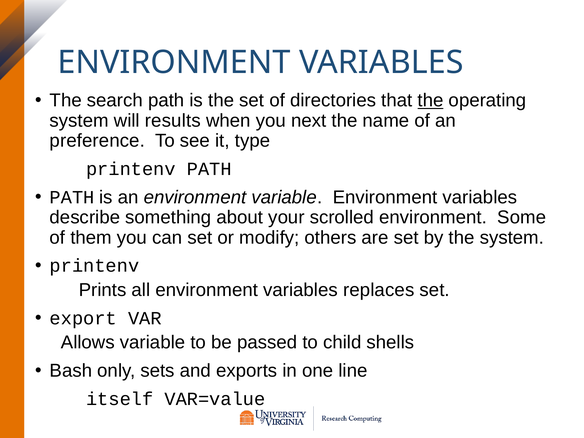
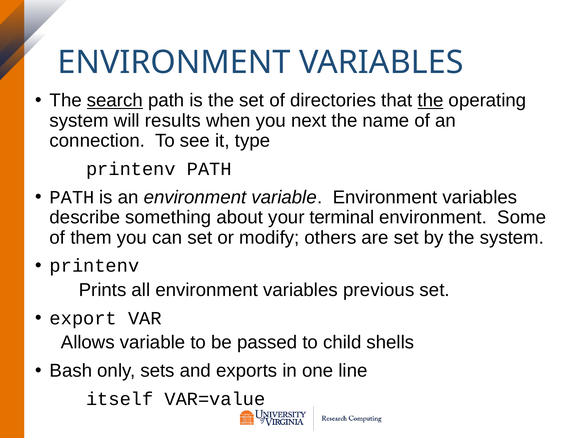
search underline: none -> present (115, 100)
preference: preference -> connection (97, 141)
scrolled: scrolled -> terminal (342, 217)
replaces: replaces -> previous (379, 290)
